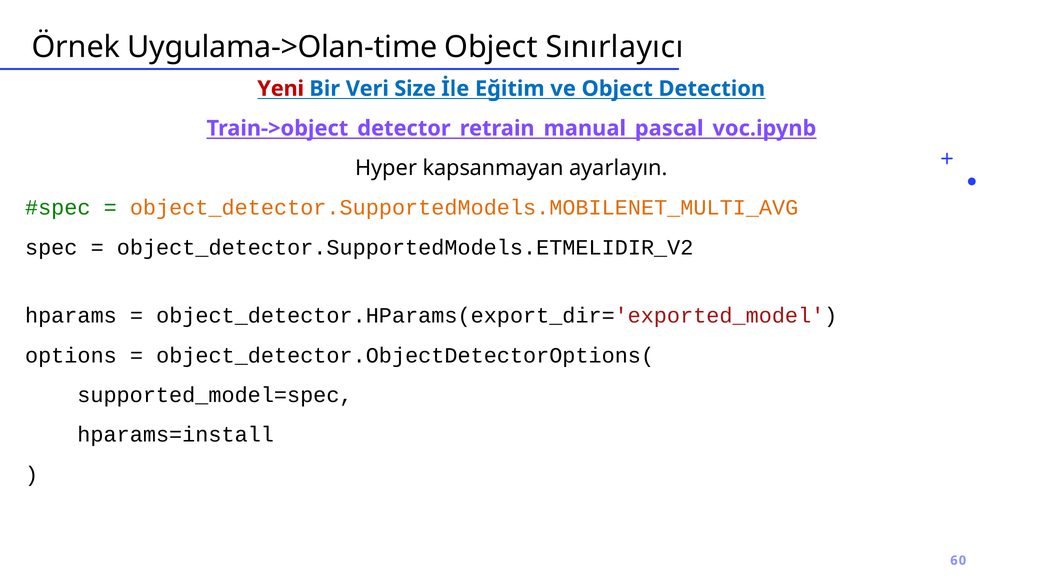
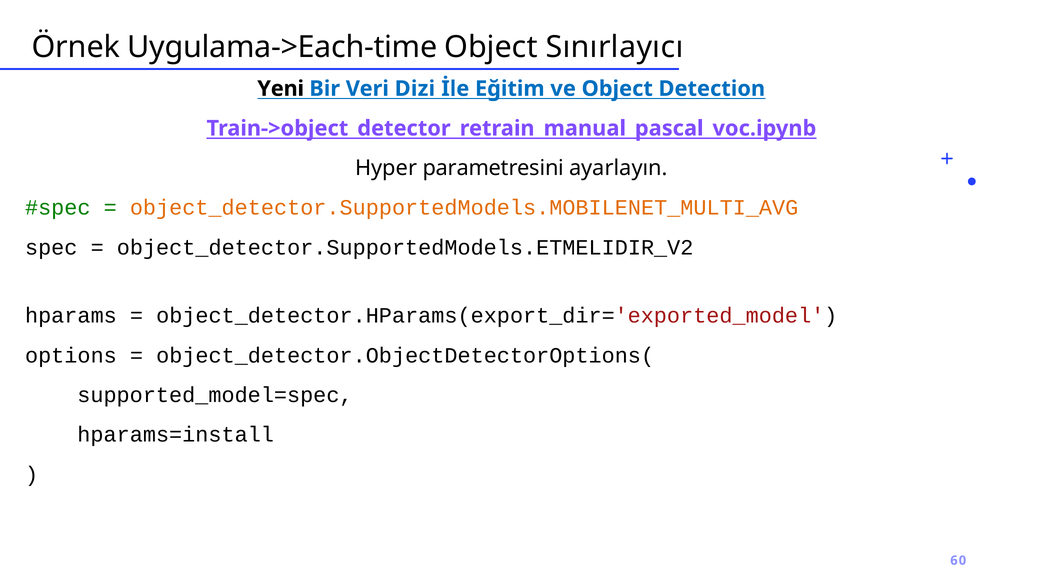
Uygulama->Olan-time: Uygulama->Olan-time -> Uygulama->Each-time (282, 47)
Yeni colour: red -> black (281, 89)
Size: Size -> Dizi (415, 89)
kapsanmayan: kapsanmayan -> parametresini (493, 168)
